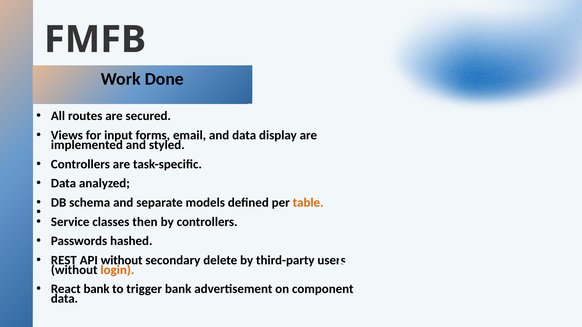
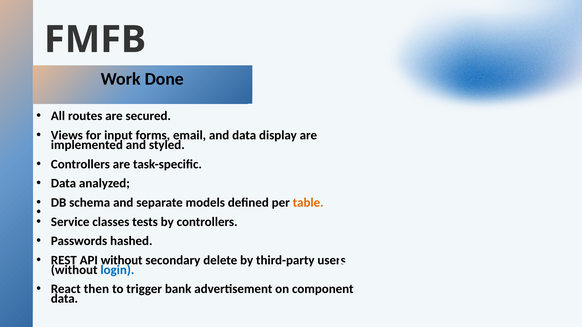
then: then -> tests (145, 222)
login colour: orange -> blue (117, 270)
React bank: bank -> then (96, 289)
